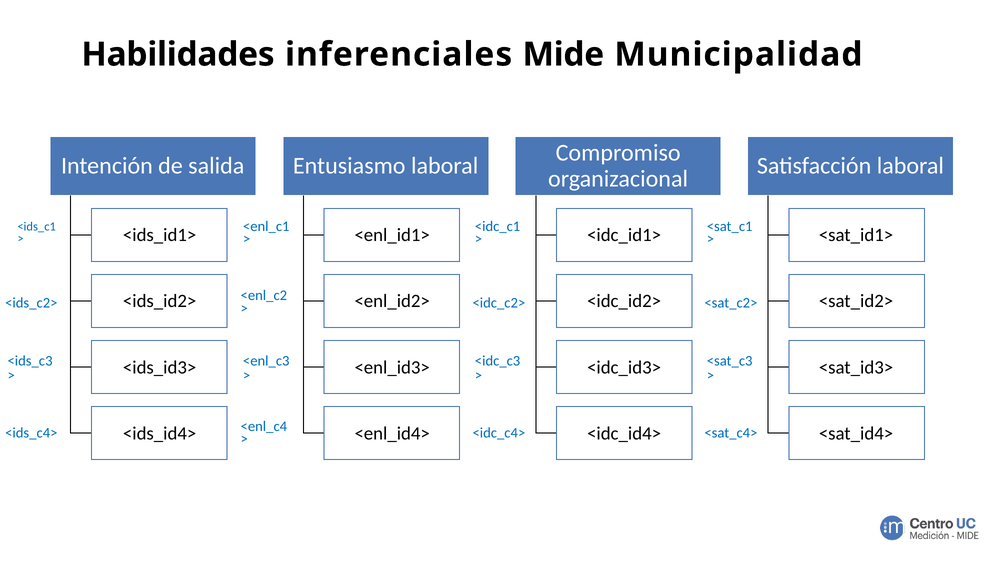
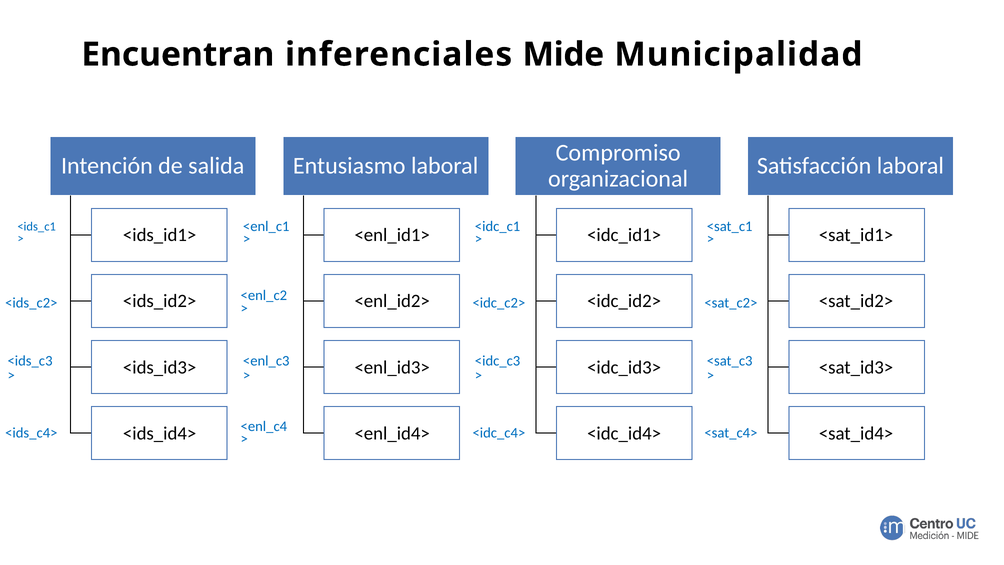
Habilidades: Habilidades -> Encuentran (178, 55)
